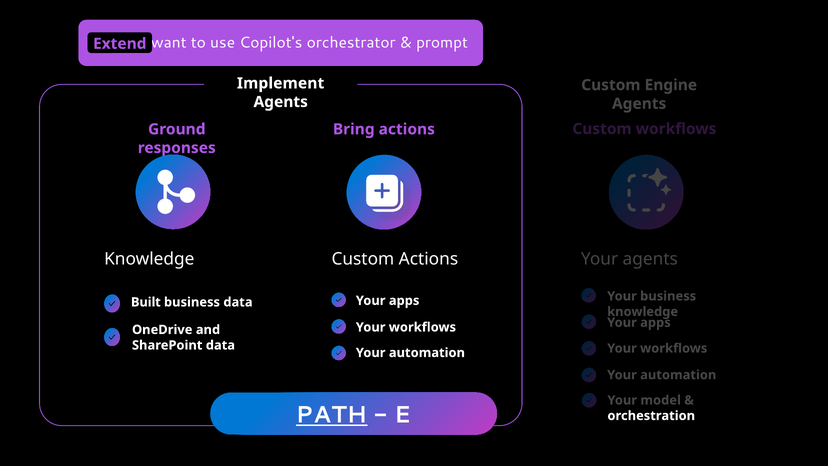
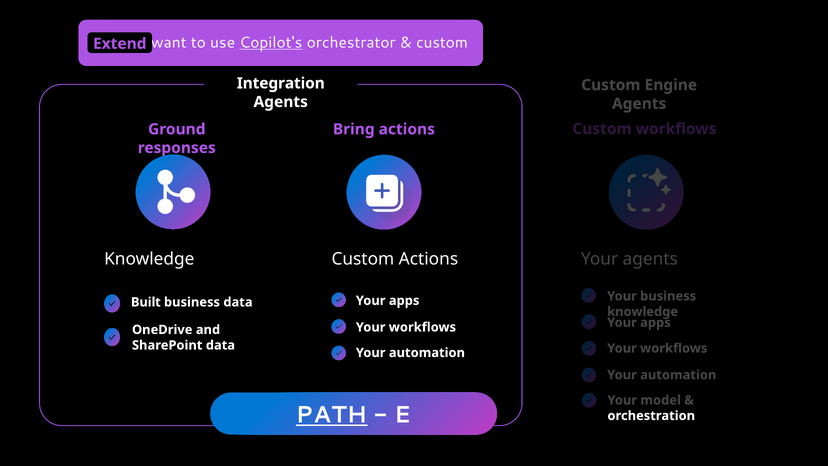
Copilot's underline: none -> present (271, 43)
prompt: prompt -> custom (442, 43)
Implement: Implement -> Integration (281, 83)
